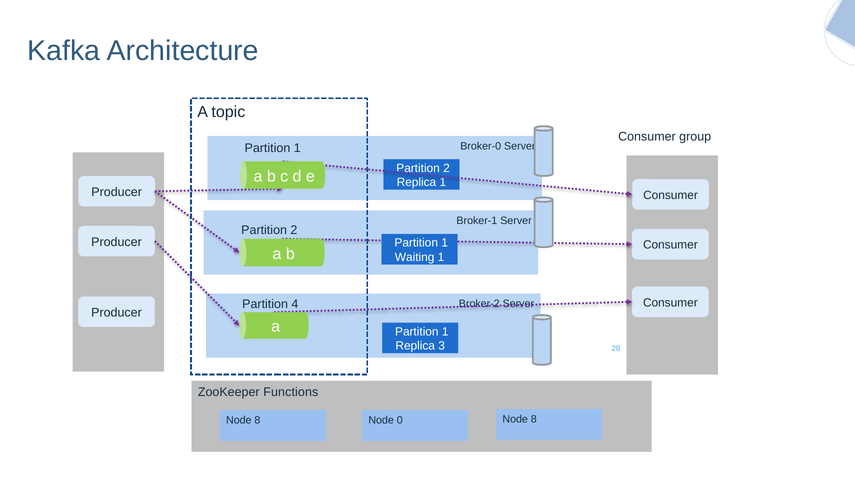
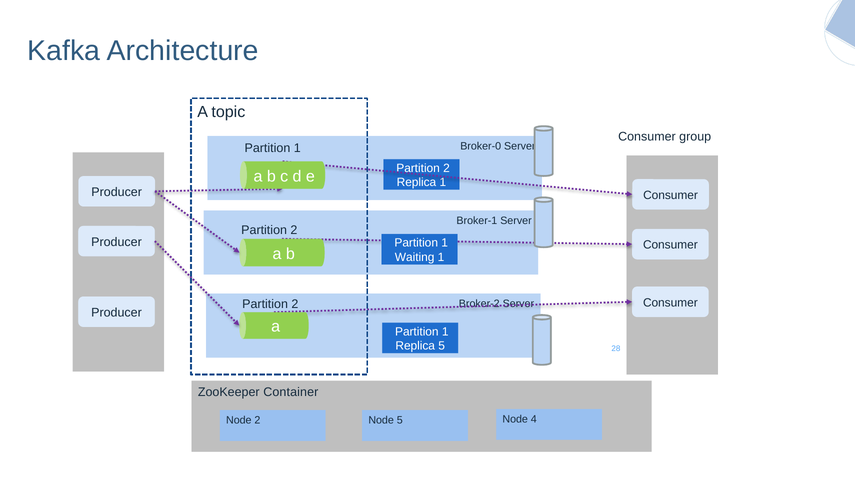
4: 4 -> 2 (295, 304)
Replica 3: 3 -> 5 (442, 346)
Functions: Functions -> Container (291, 392)
8: 8 -> 2 (257, 420)
Node 0: 0 -> 5 (400, 420)
8: 8 -> 4 (534, 419)
